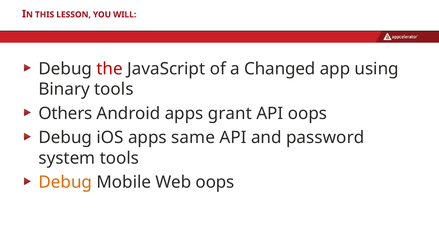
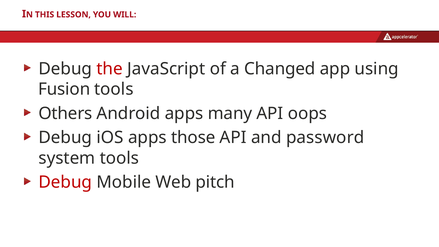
Binary: Binary -> Fusion (64, 89)
grant: grant -> many (230, 113)
same: same -> those (193, 138)
Debug colour: orange -> red (65, 182)
Web oops: oops -> pitch (215, 182)
